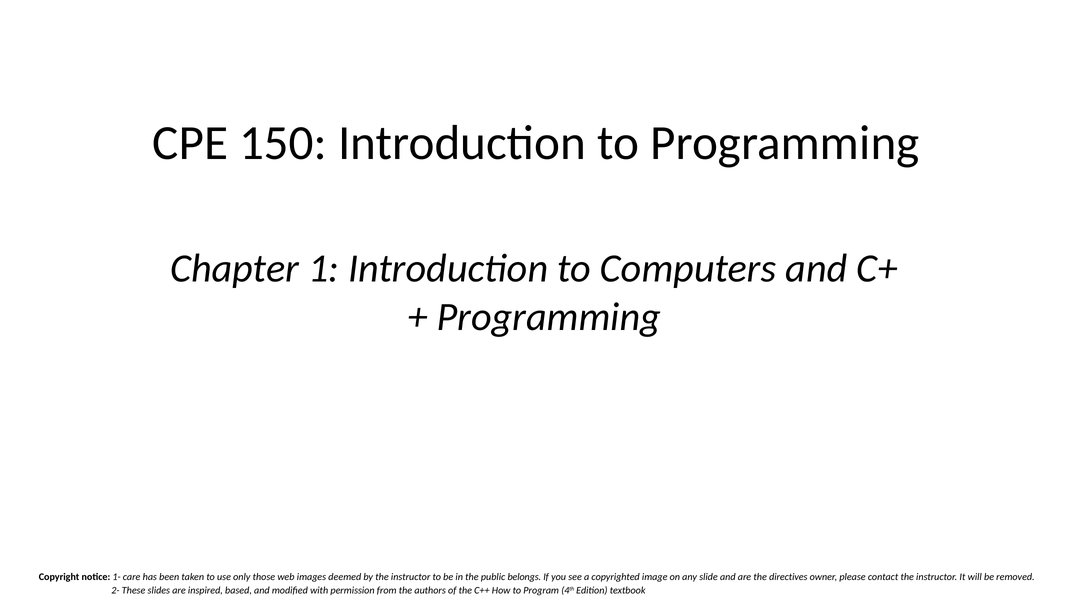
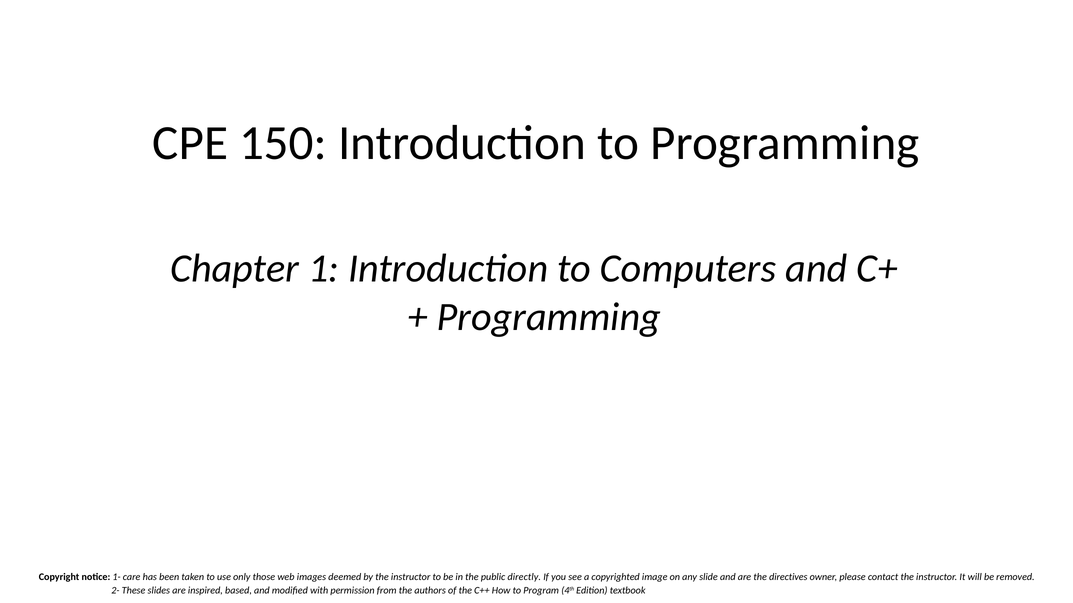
belongs: belongs -> directly (524, 577)
